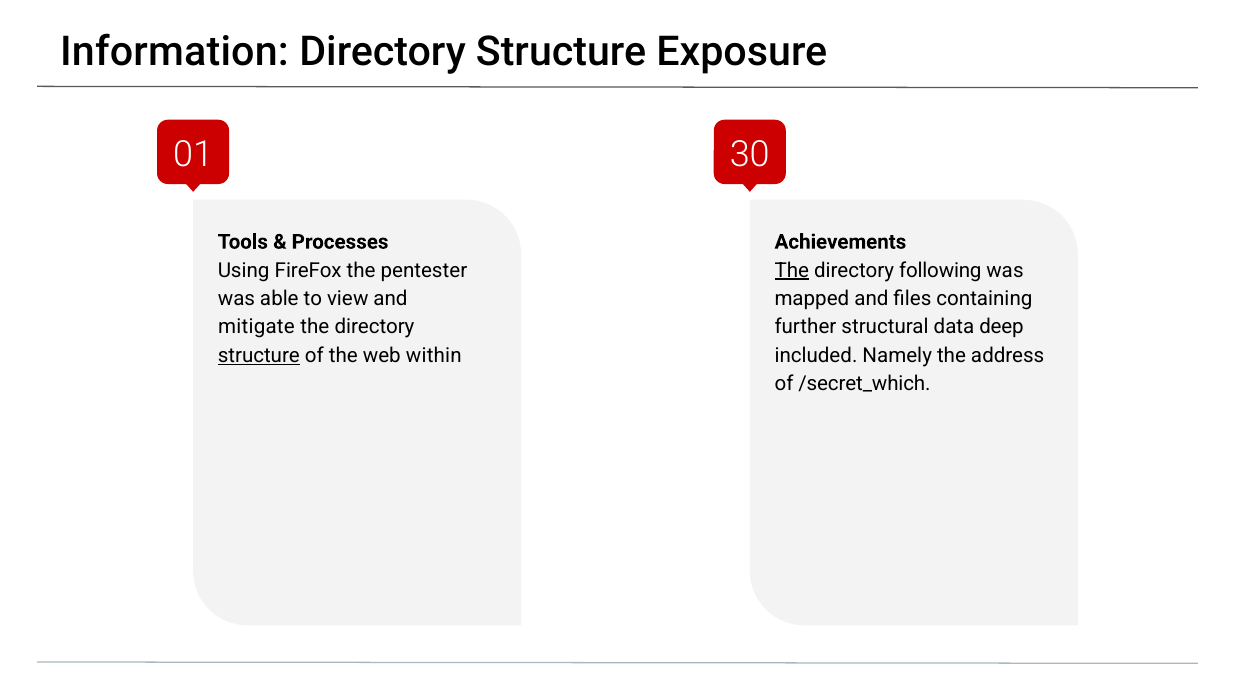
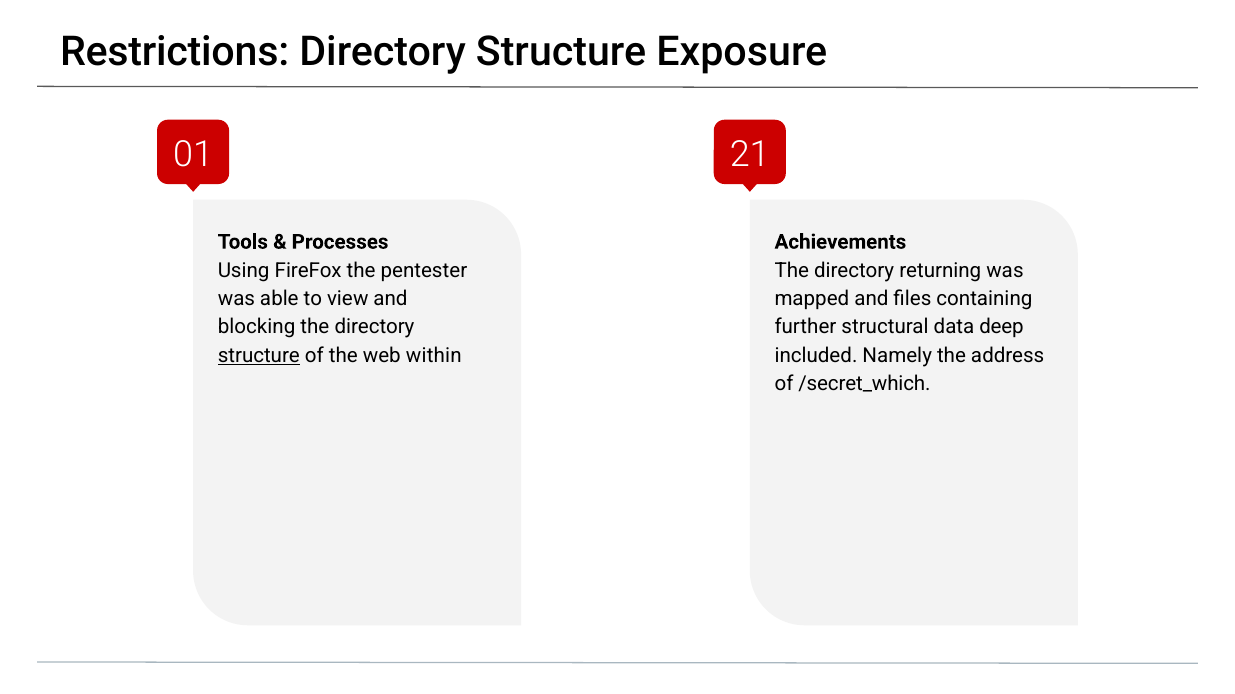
Information: Information -> Restrictions (175, 52)
30: 30 -> 21 (750, 155)
The underline: present -> none (792, 271)
following: following -> returning (940, 271)
mitigate: mitigate -> blocking (257, 327)
